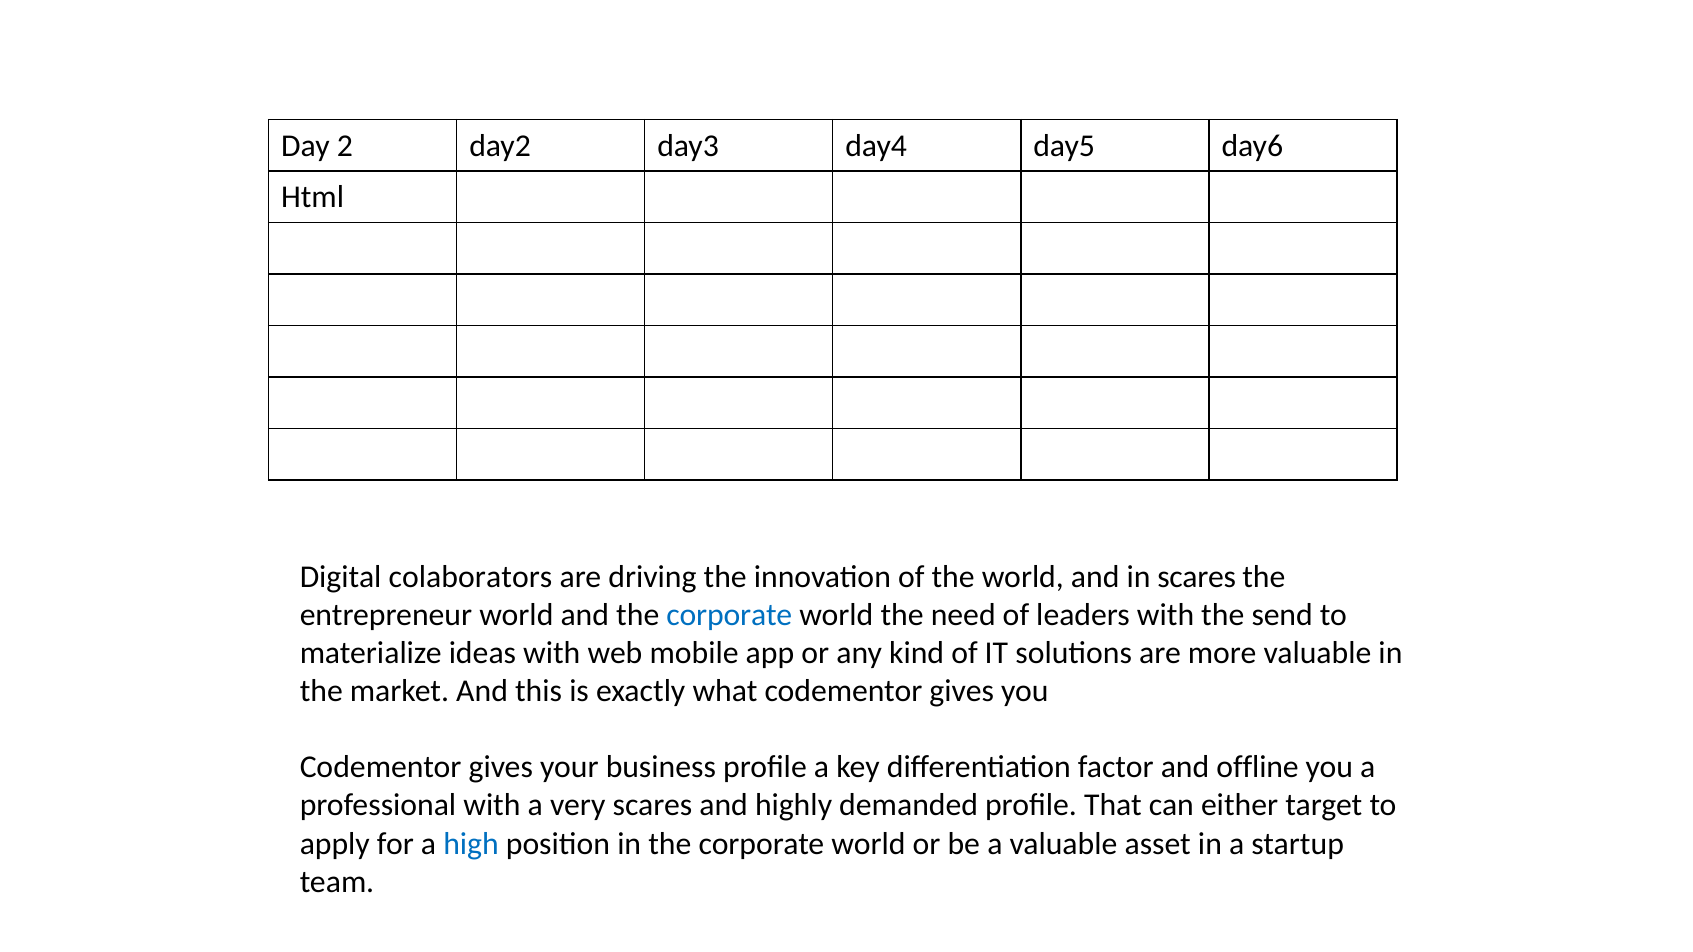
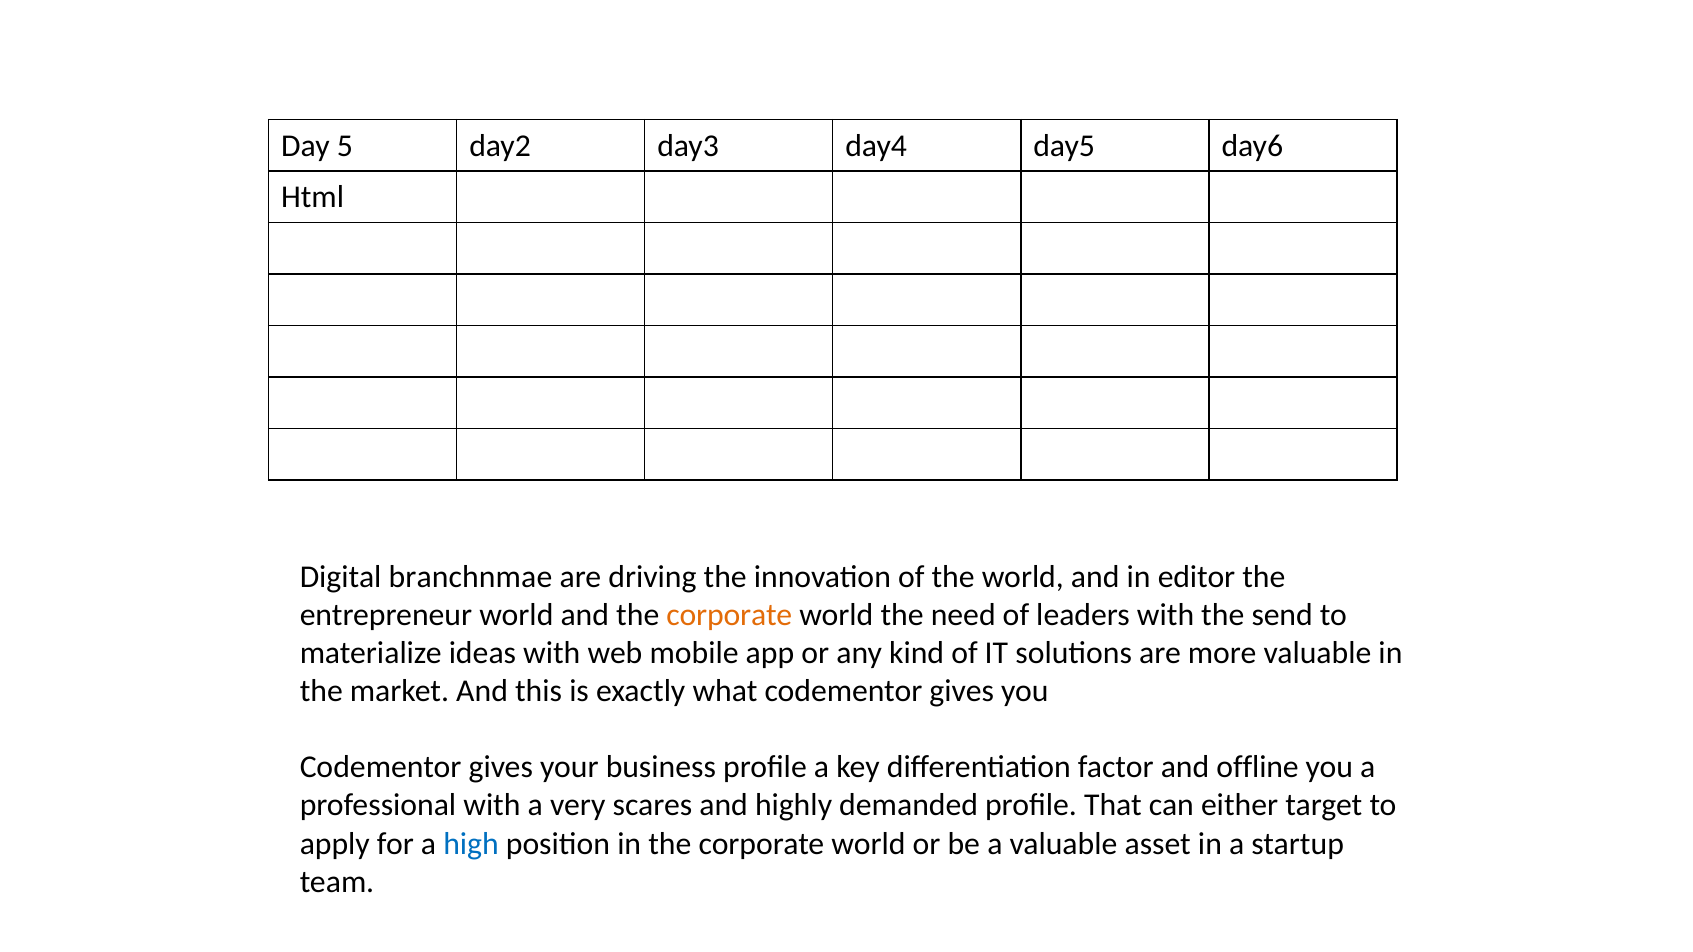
2: 2 -> 5 (345, 146)
colaborators: colaborators -> branchnmae (470, 577)
in scares: scares -> editor (1197, 577)
corporate colour: blue -> orange (729, 615)
